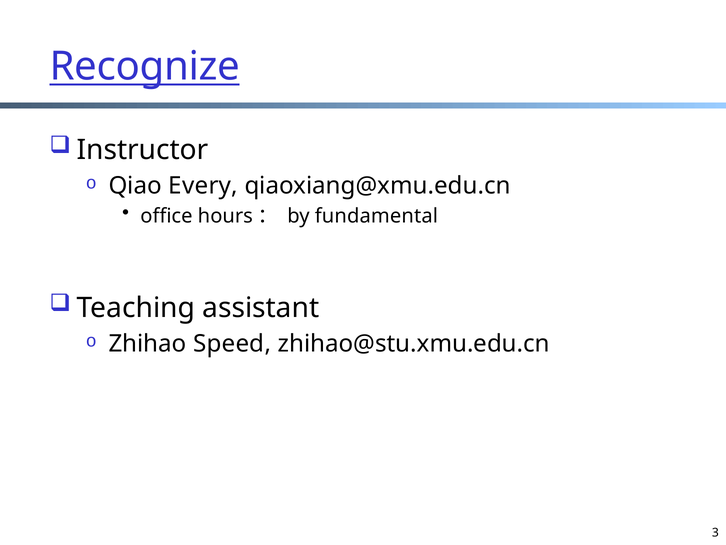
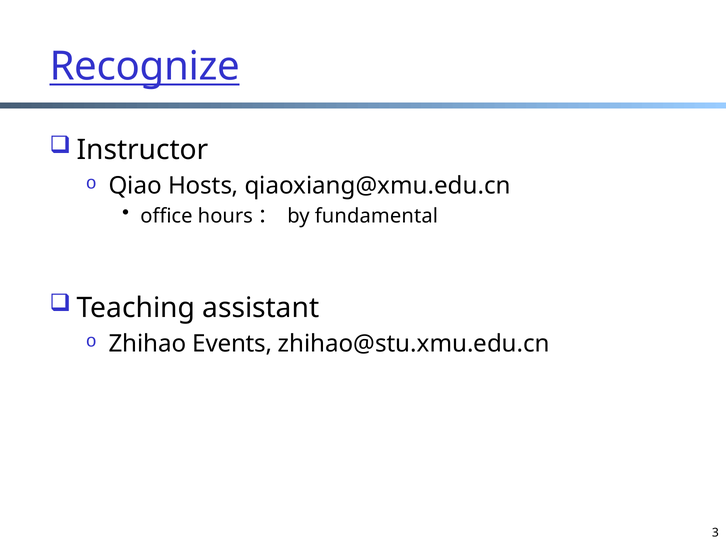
Every: Every -> Hosts (203, 186)
Speed: Speed -> Events (232, 344)
